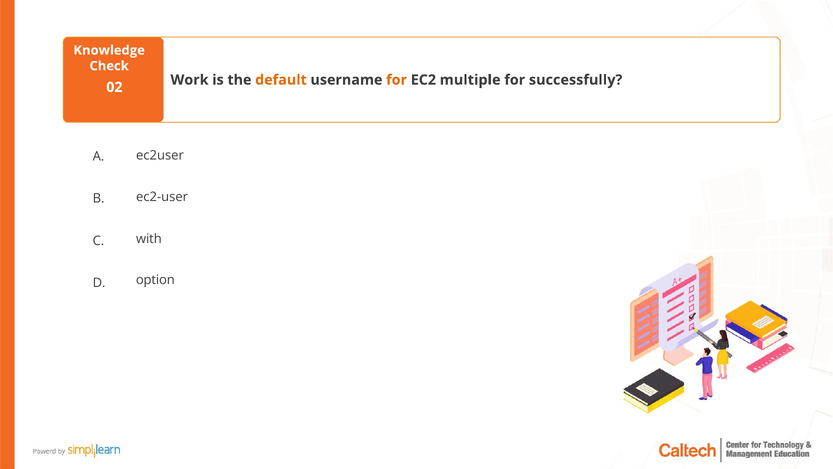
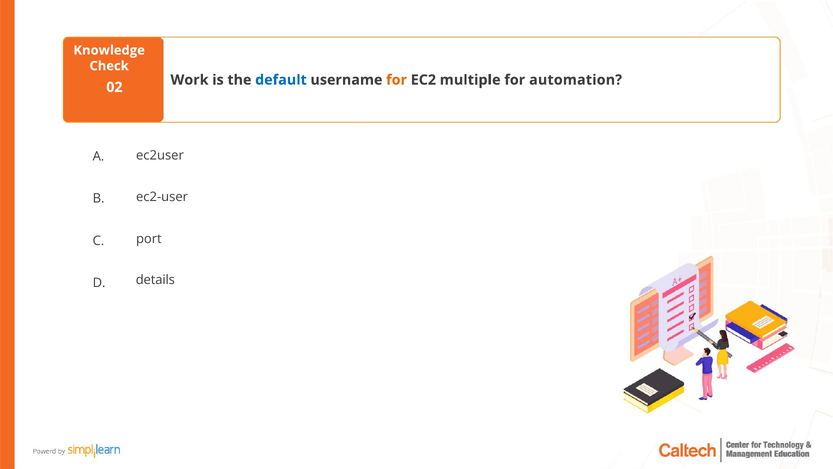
default colour: orange -> blue (281, 80)
successfully: successfully -> automation (576, 80)
with: with -> port (149, 239)
option: option -> details (155, 280)
